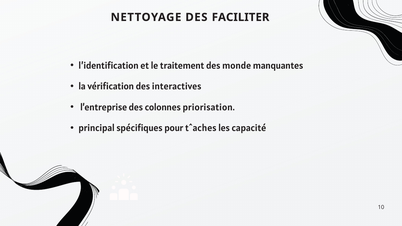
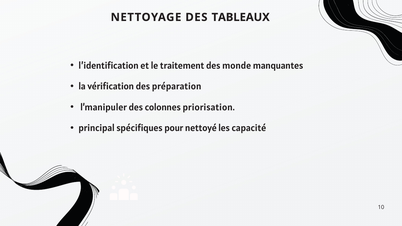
FACILITER: FACILITER -> TABLEAUX (241, 17)
interactives: interactives -> préparation (177, 87)
l’entreprise: l’entreprise -> l’manipuler (104, 107)
tˆaches: tˆaches -> nettoyé (201, 128)
